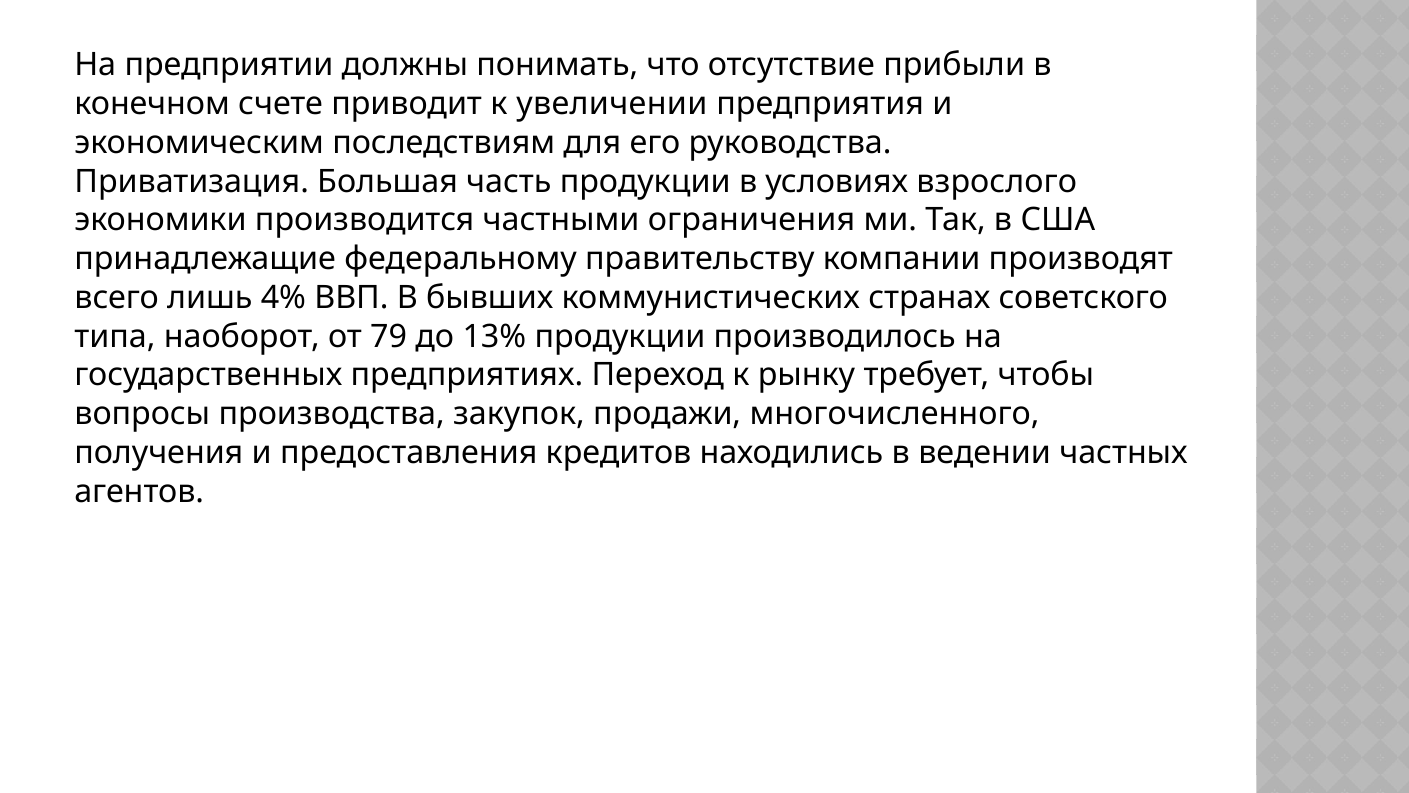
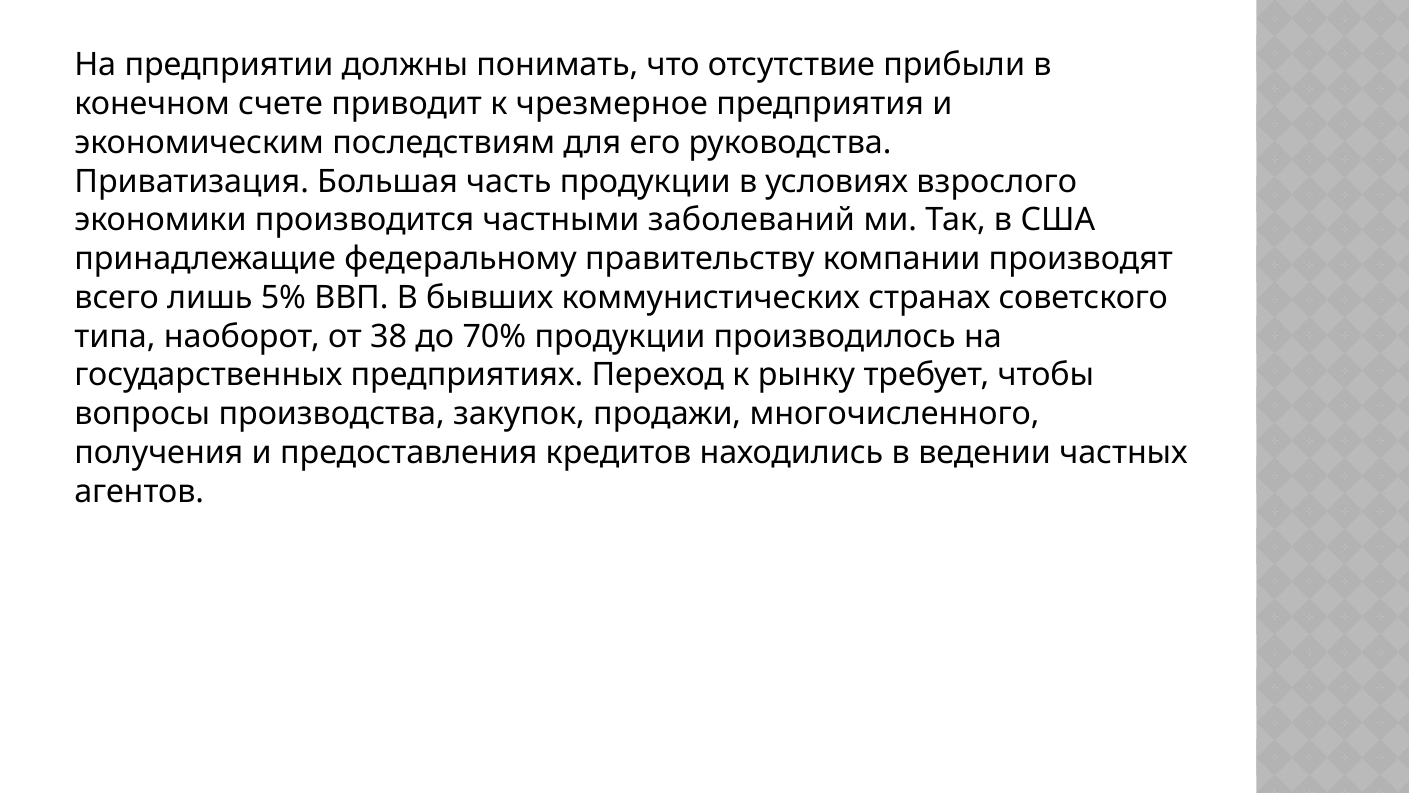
увеличении: увеличении -> чрезмерное (612, 104)
ограничения: ограничения -> заболеваний (751, 220)
4%: 4% -> 5% (283, 298)
79: 79 -> 38 (389, 336)
13%: 13% -> 70% (494, 336)
